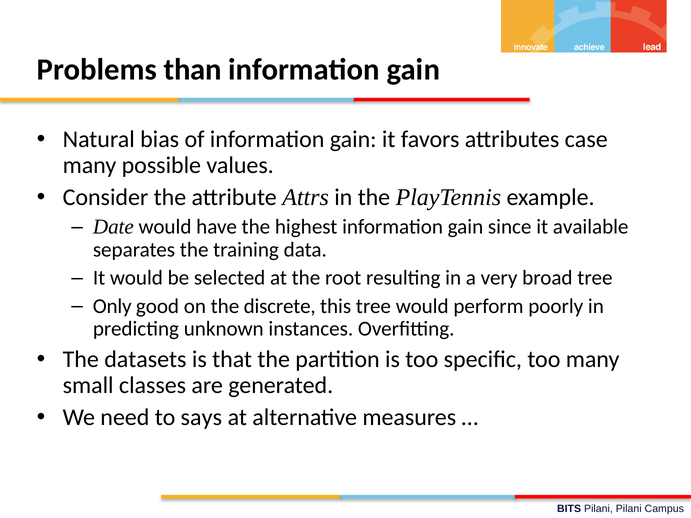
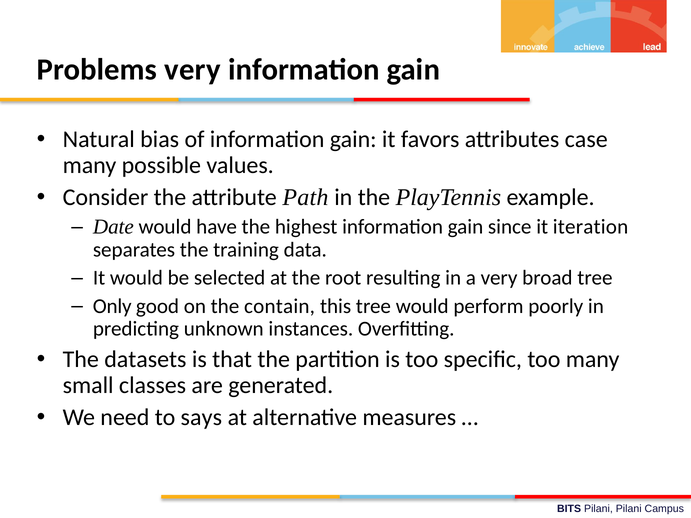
Problems than: than -> very (193, 70)
Attrs: Attrs -> Path (305, 197)
available: available -> iteration (591, 227)
discrete: discrete -> contain (280, 306)
